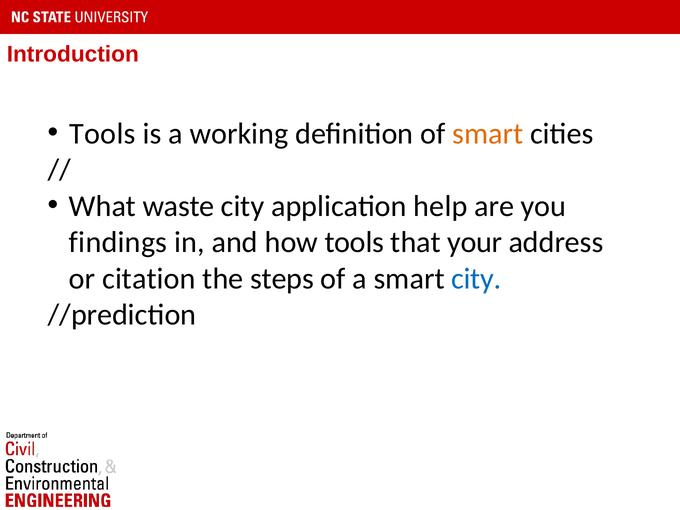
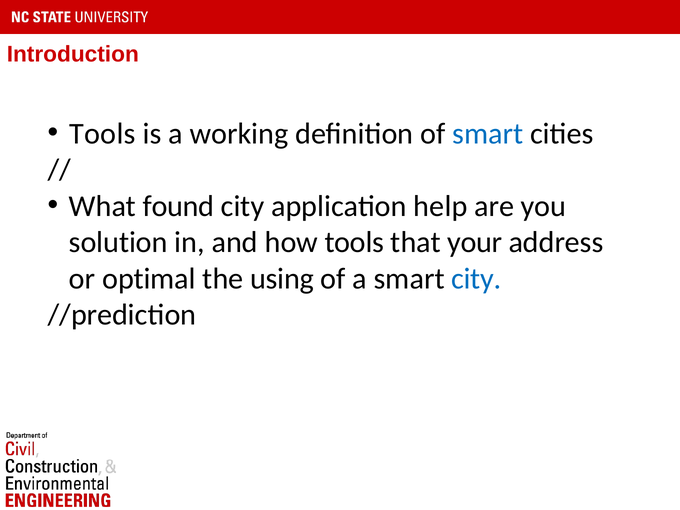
smart colour: orange -> blue (488, 134)
waste: waste -> found (179, 206)
findings: findings -> solution (118, 242)
citation: citation -> optimal (149, 279)
steps: steps -> using (282, 279)
